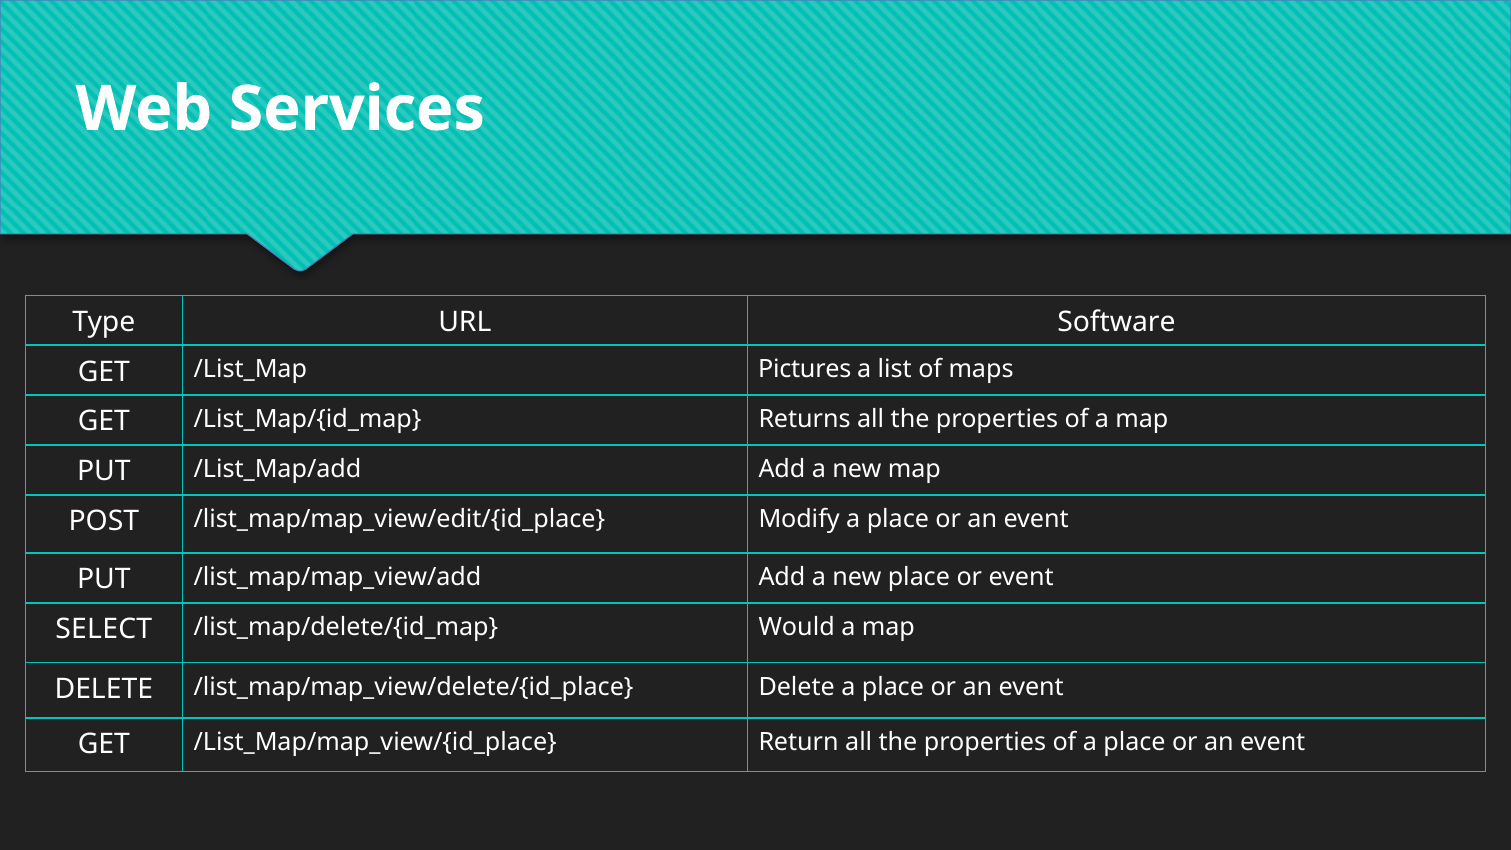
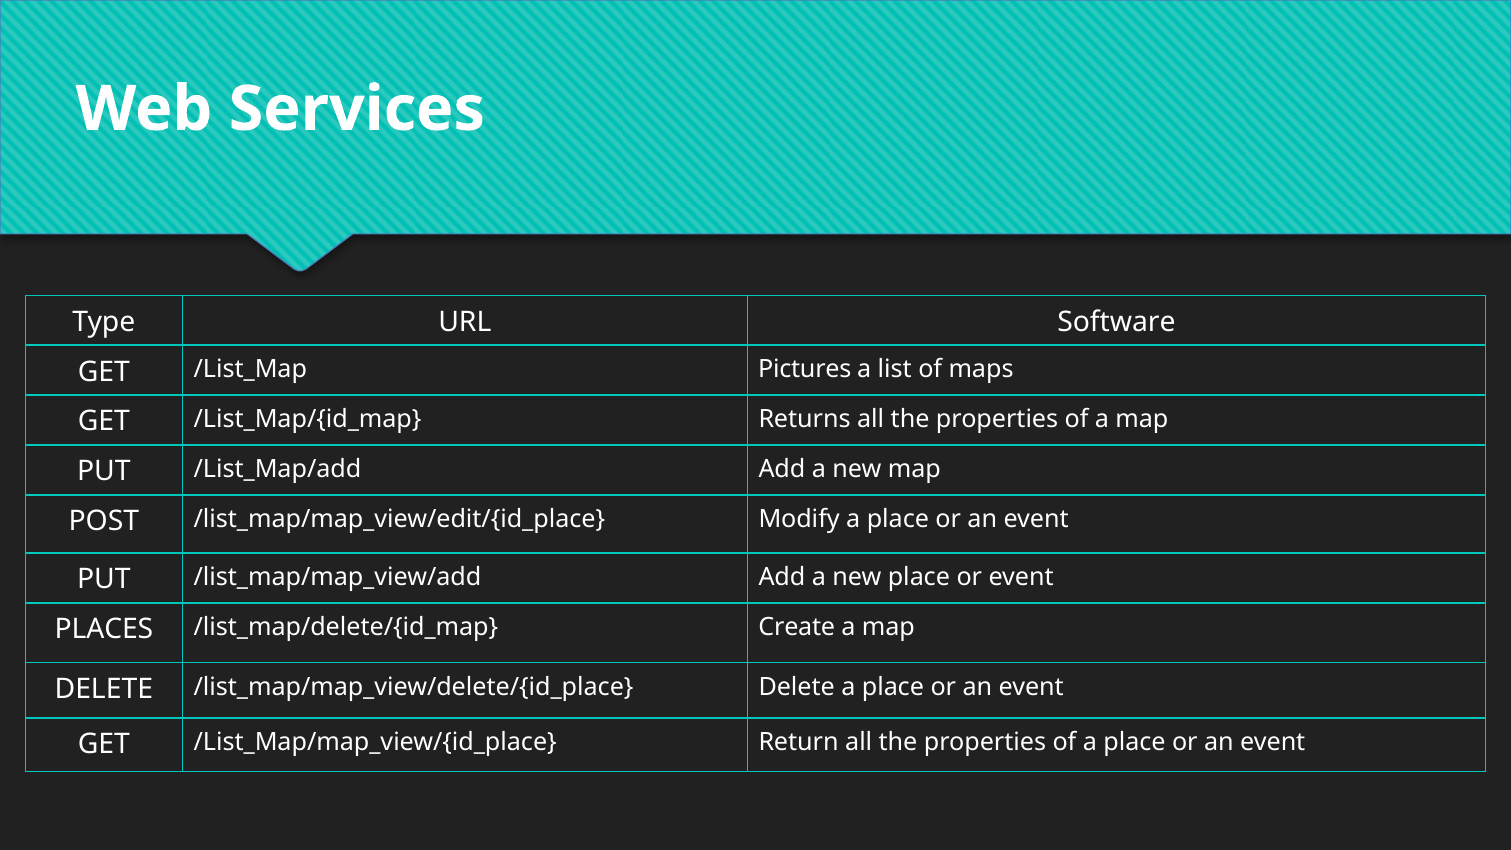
SELECT: SELECT -> PLACES (104, 630)
Would: Would -> Create (797, 627)
